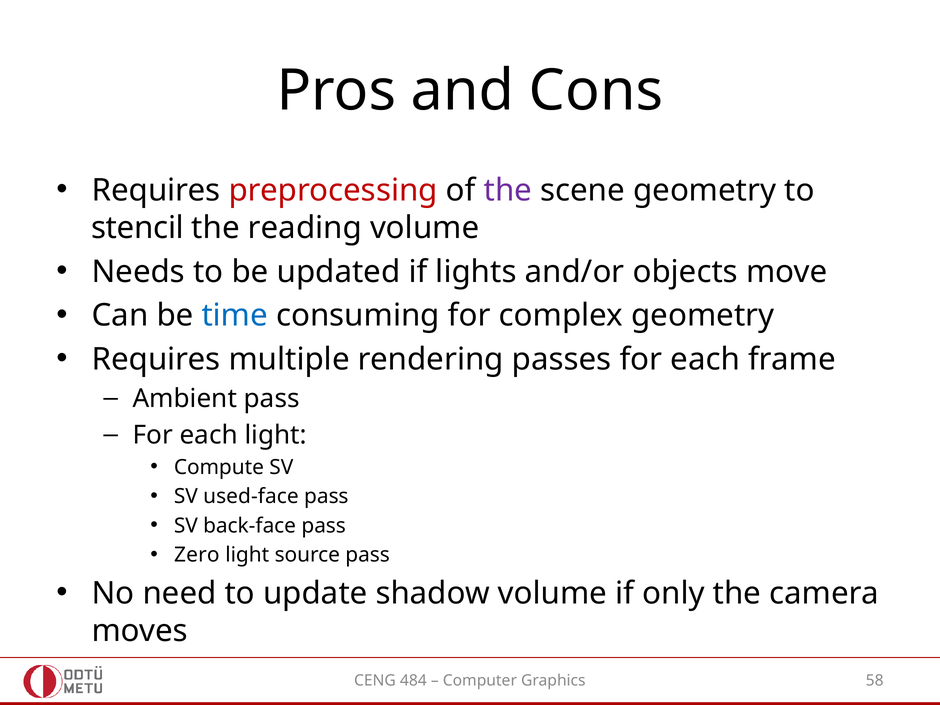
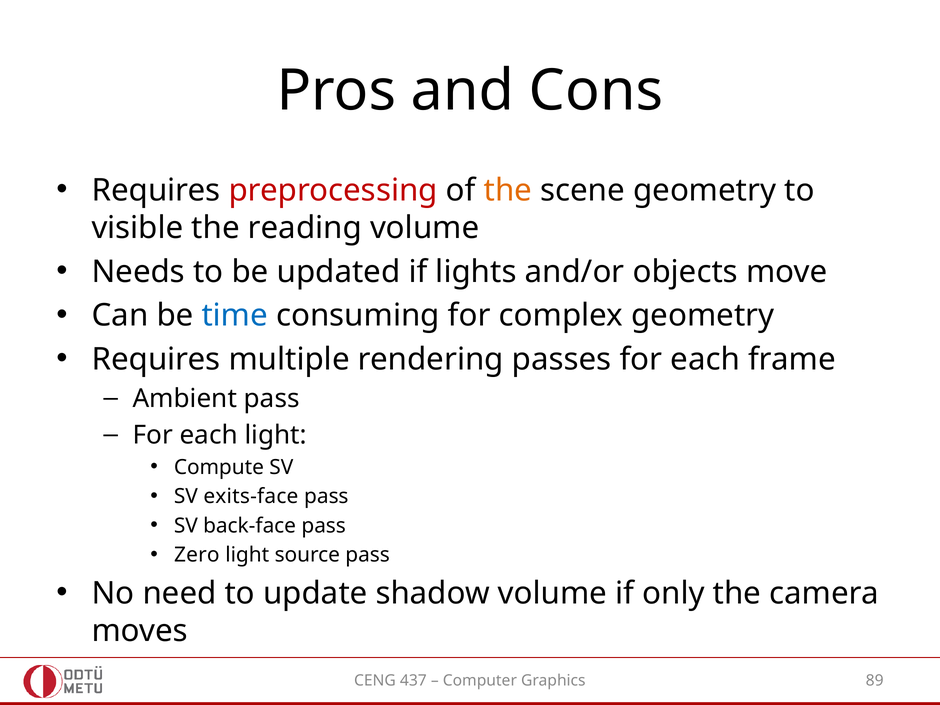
the colour: purple -> orange (508, 190)
stencil: stencil -> visible (137, 228)
used-face: used-face -> exits-face (251, 496)
484: 484 -> 437 (413, 681)
58: 58 -> 89 (875, 681)
